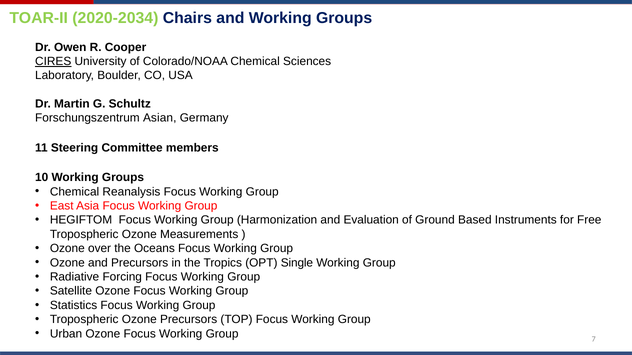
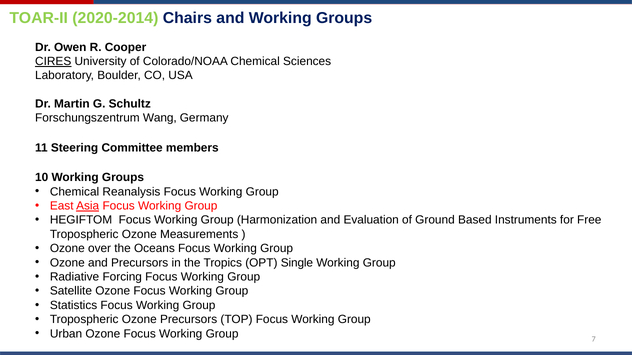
2020-2034: 2020-2034 -> 2020-2014 (115, 18)
Asian: Asian -> Wang (160, 118)
Asia underline: none -> present (88, 206)
